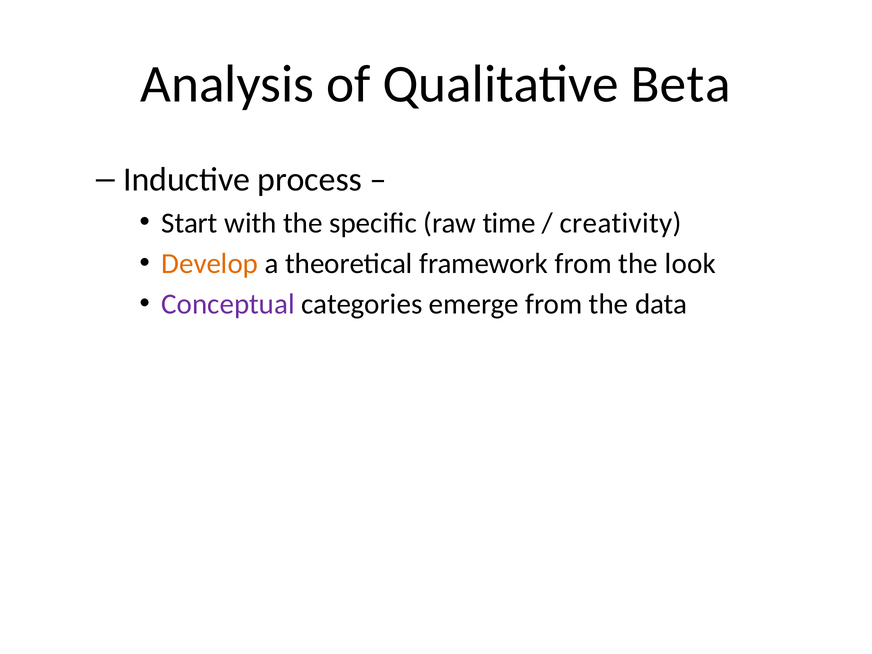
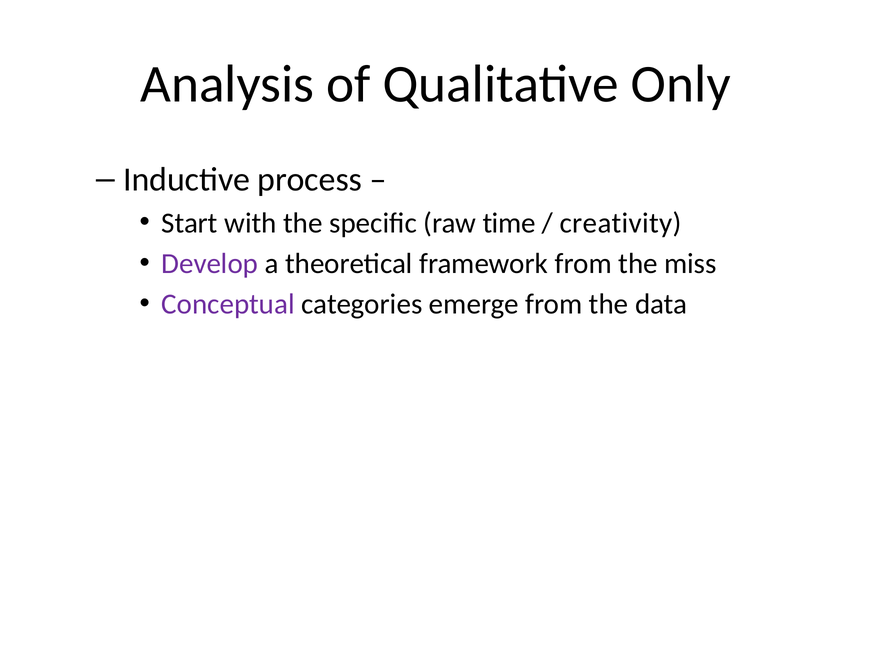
Beta: Beta -> Only (681, 84)
Develop colour: orange -> purple (210, 264)
look: look -> miss (690, 264)
